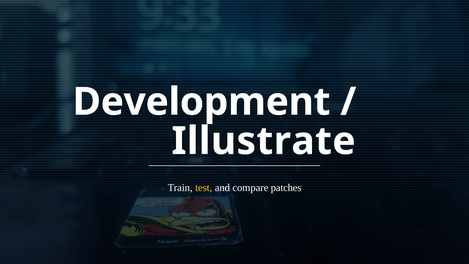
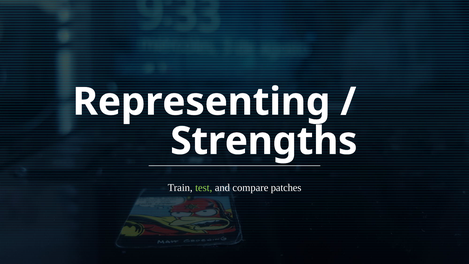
Development: Development -> Representing (201, 102)
Illustrate: Illustrate -> Strengths (264, 141)
test colour: yellow -> light green (204, 188)
